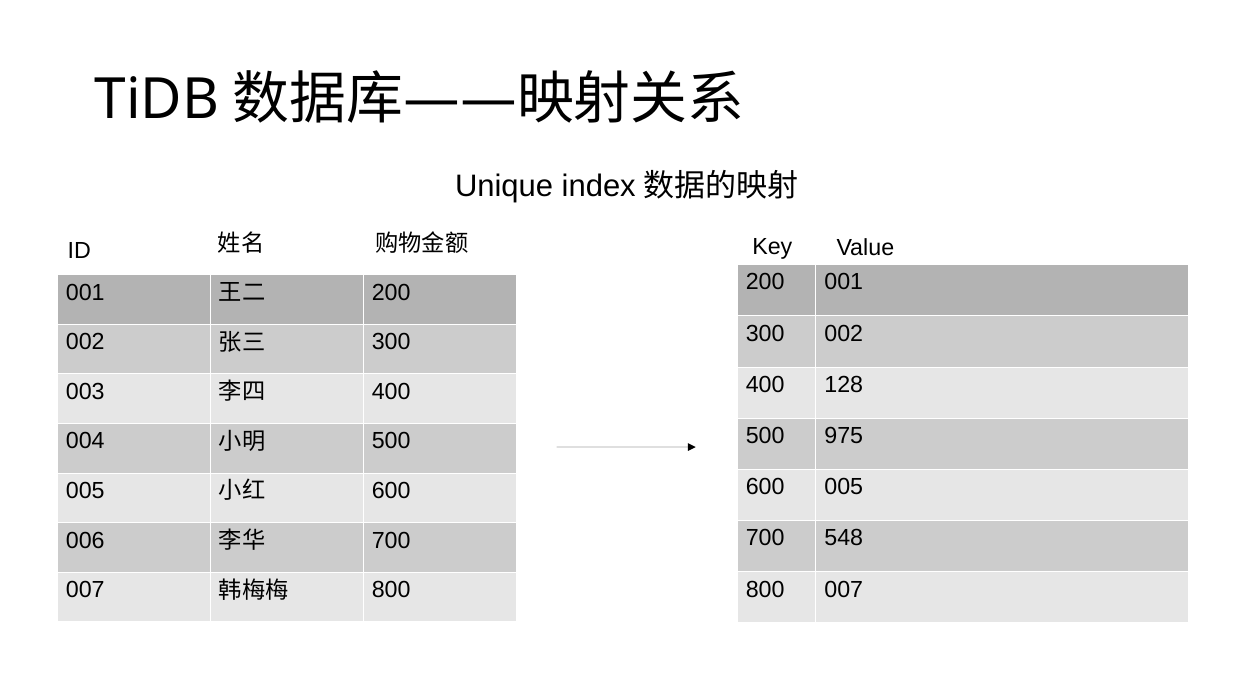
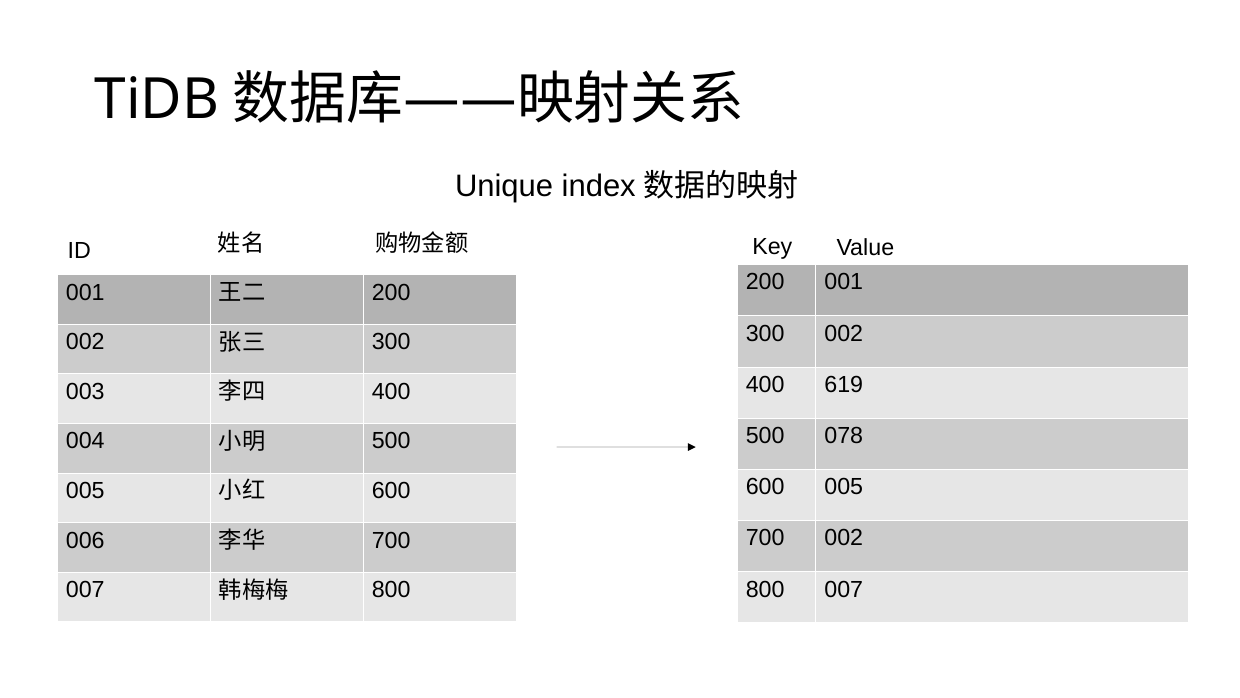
128: 128 -> 619 (844, 384)
975: 975 -> 078 (844, 436)
700 548: 548 -> 002 (844, 538)
